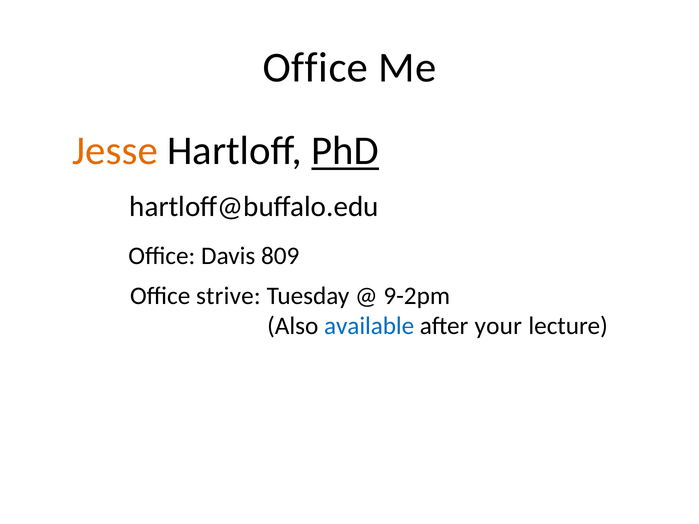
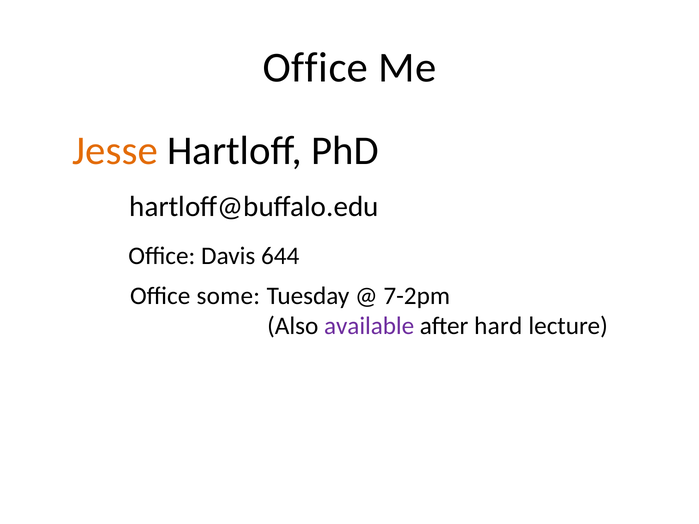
PhD underline: present -> none (345, 151)
809: 809 -> 644 (280, 256)
strive: strive -> some (228, 296)
9-2pm: 9-2pm -> 7-2pm (417, 296)
available colour: blue -> purple (369, 326)
your: your -> hard (498, 326)
